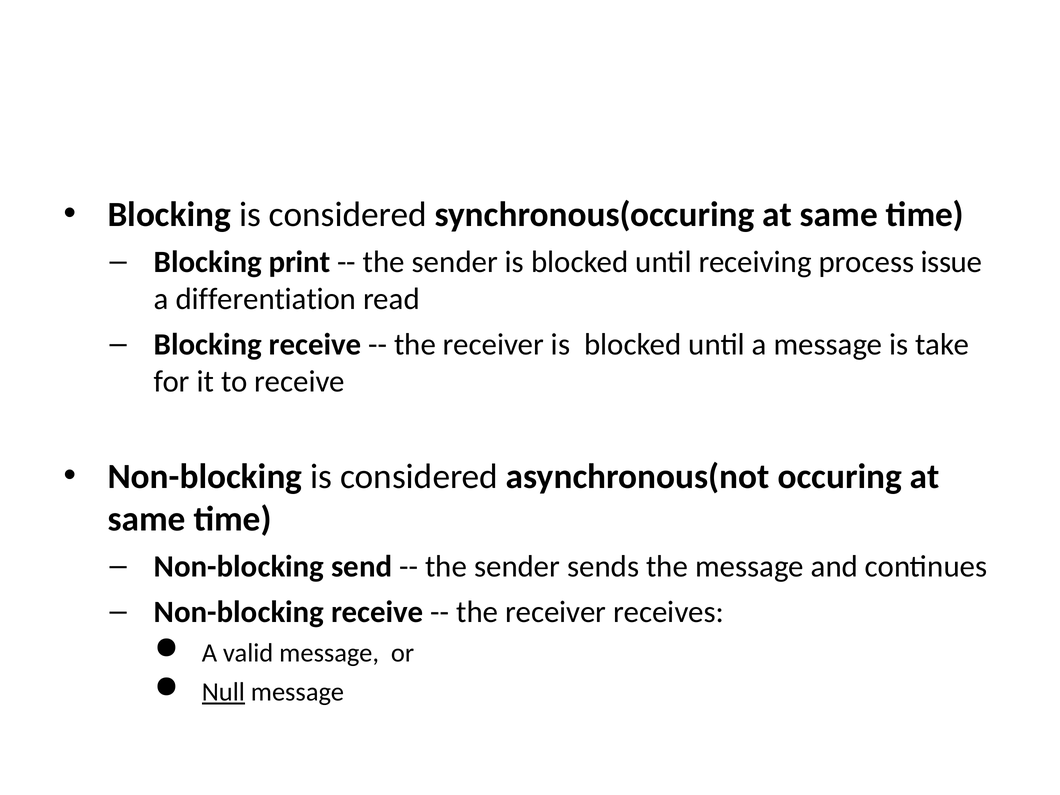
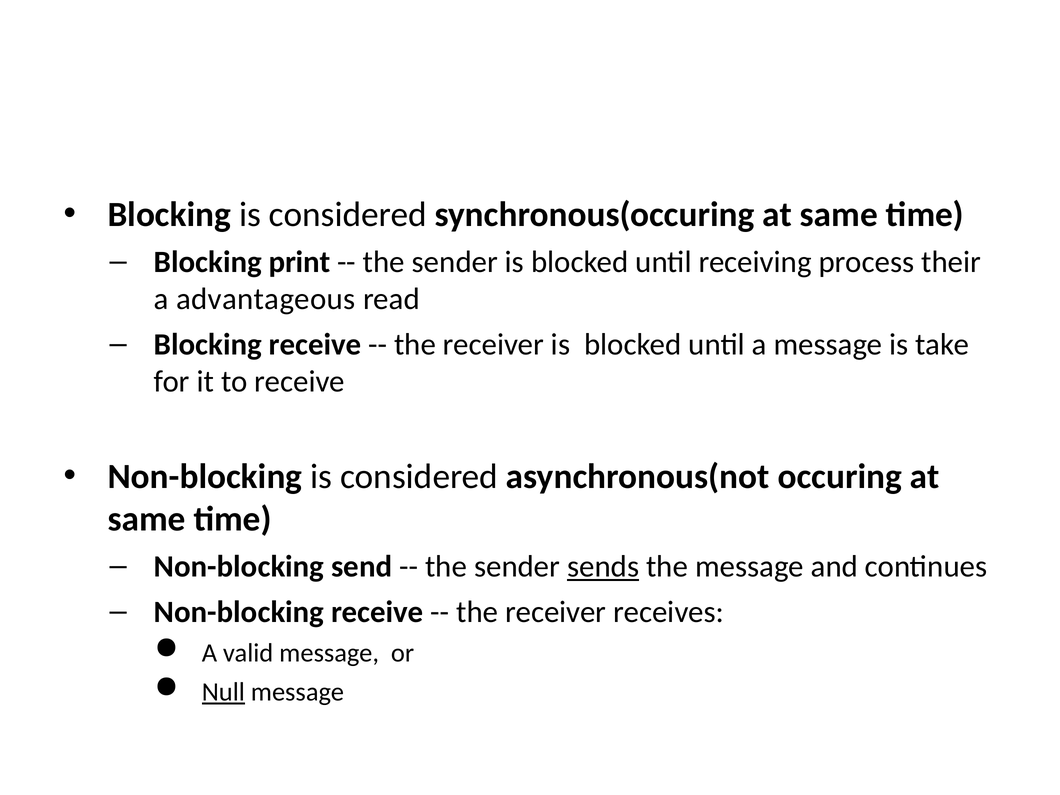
issue: issue -> their (951, 262)
differentiation: differentiation -> advantageous (266, 299)
sends underline: none -> present (603, 567)
